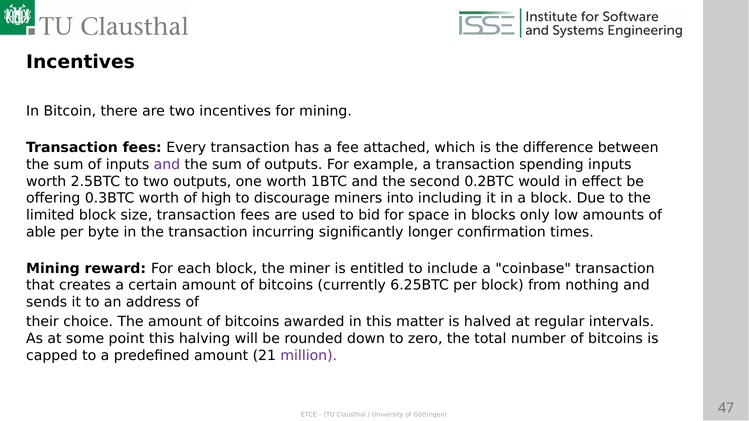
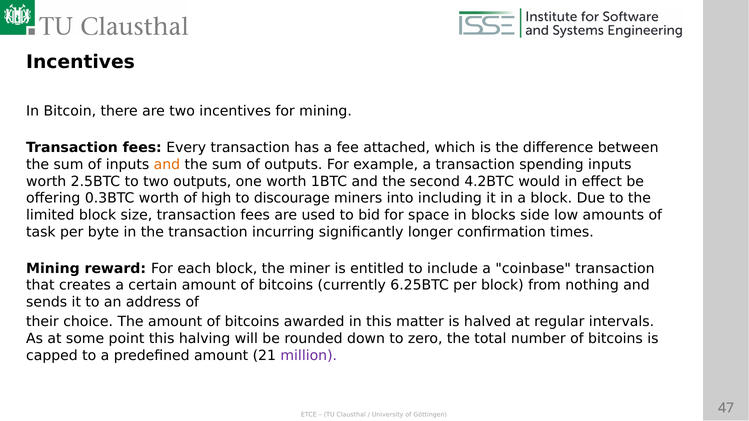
and colour: purple -> orange (167, 165)
0.2BTC: 0.2BTC -> 4.2BTC (489, 182)
only: only -> side (535, 215)
able: able -> task (41, 232)
